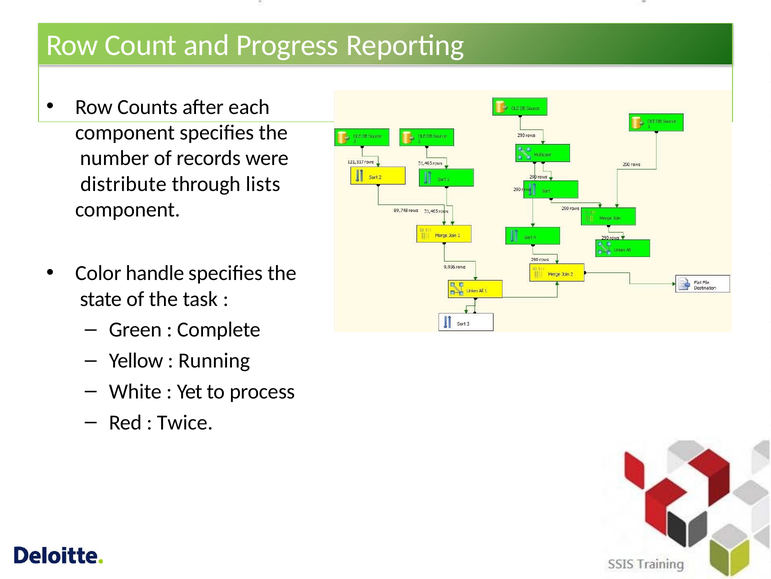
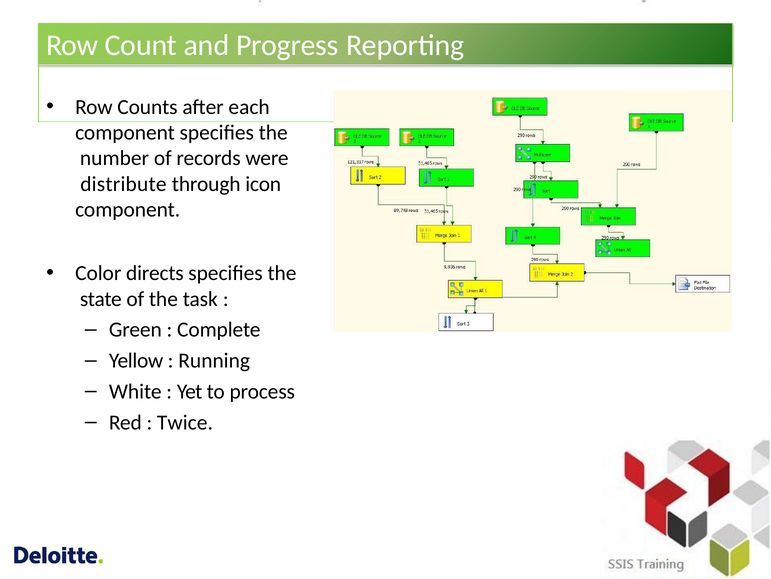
lists: lists -> icon (263, 184)
handle: handle -> directs (155, 273)
